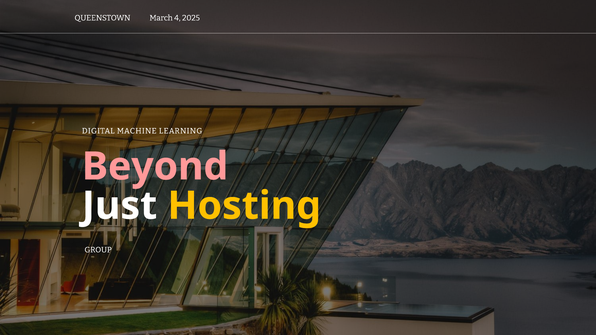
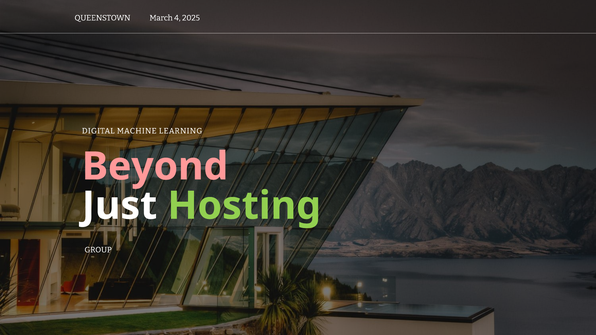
Hosting colour: yellow -> light green (244, 206)
